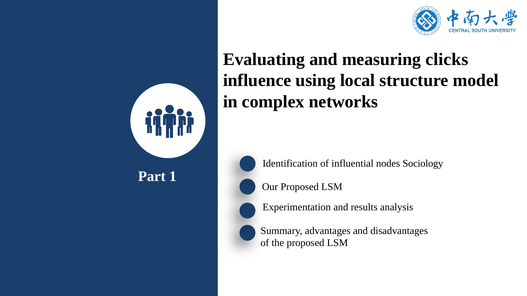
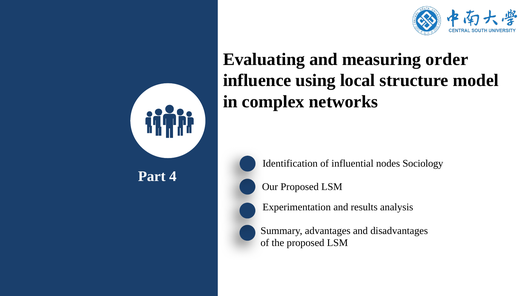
clicks: clicks -> order (447, 60)
1: 1 -> 4 (173, 177)
